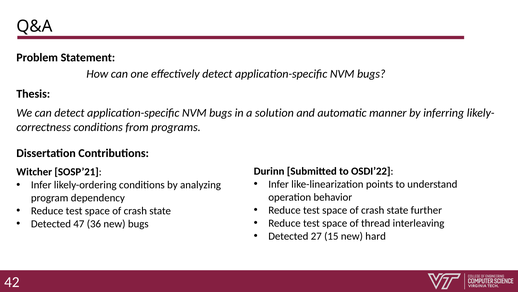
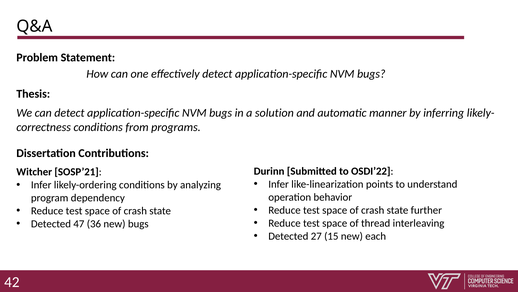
hard: hard -> each (376, 236)
